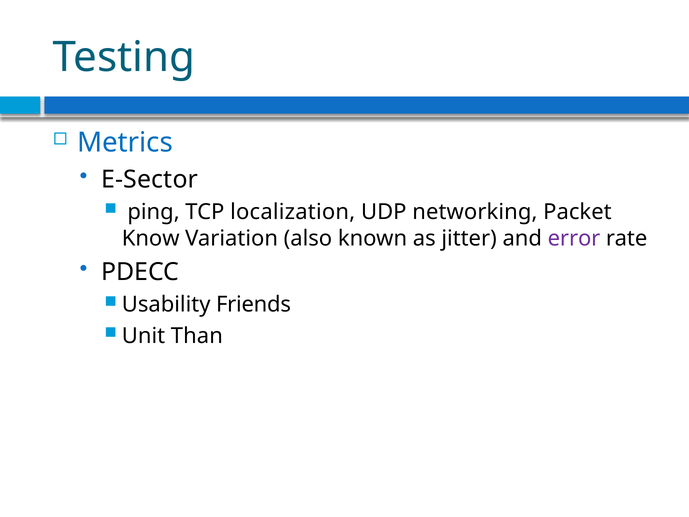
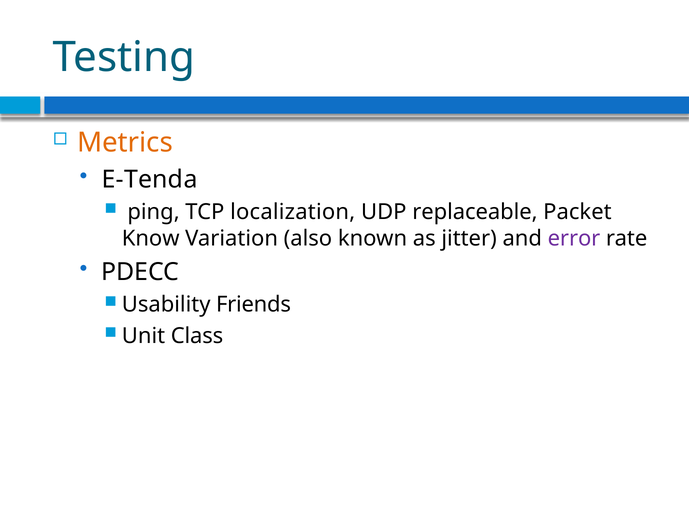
Metrics colour: blue -> orange (125, 143)
E-Sector: E-Sector -> E-Tenda (150, 179)
networking: networking -> replaceable (475, 212)
Than: Than -> Class (197, 336)
